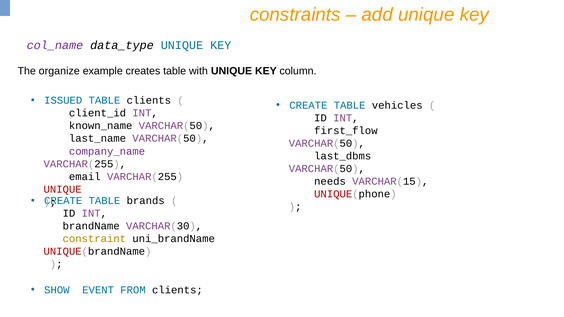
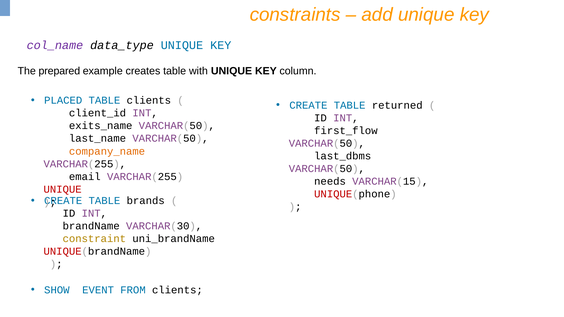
organize: organize -> prepared (59, 71)
ISSUED: ISSUED -> PLACED (63, 101)
vehicles: vehicles -> returned (397, 105)
known_name: known_name -> exits_name (101, 126)
company_name colour: purple -> orange (107, 151)
